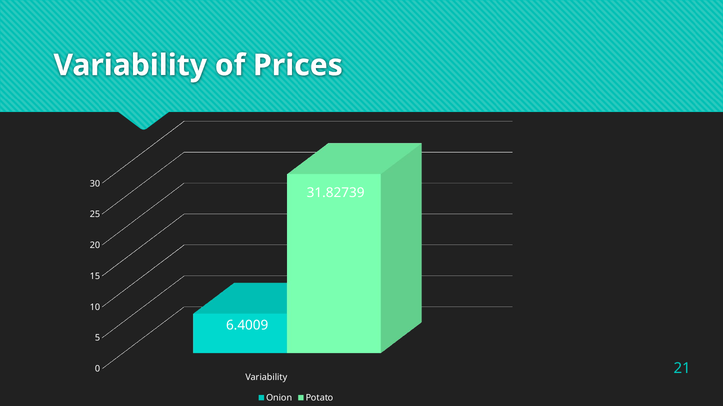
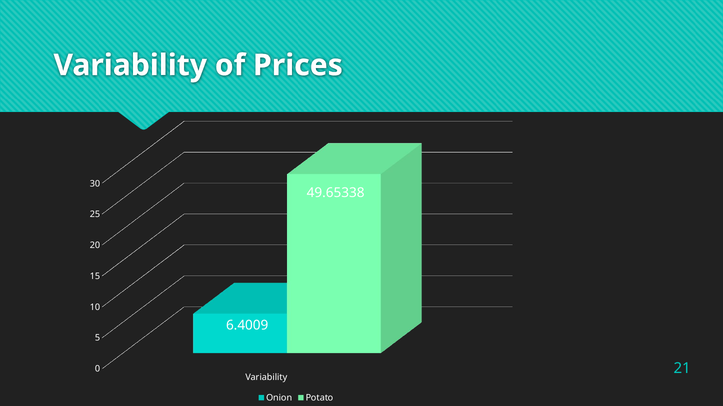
31.82739: 31.82739 -> 49.65338 (336, 193)
